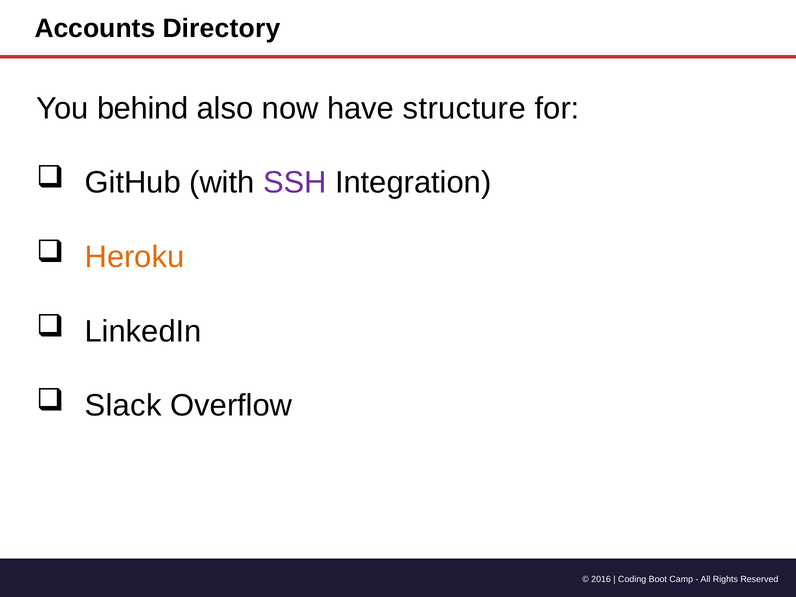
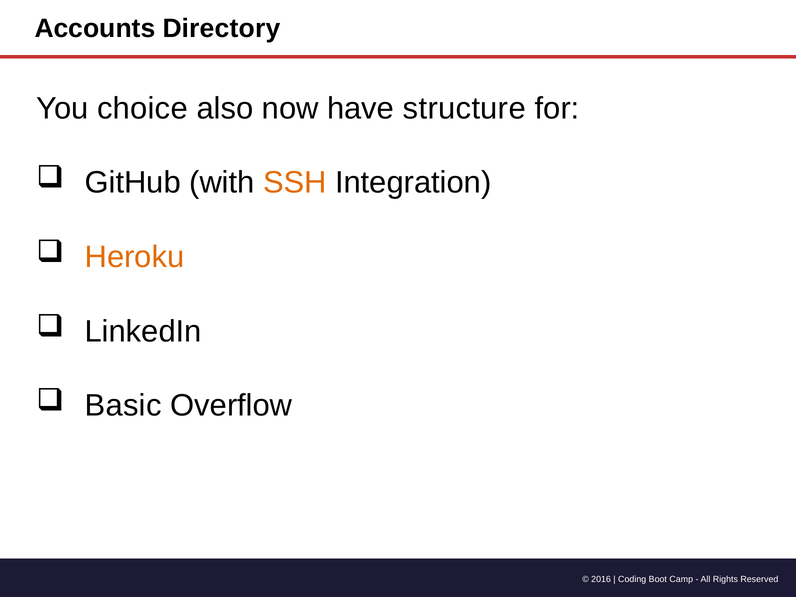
behind: behind -> choice (142, 108)
SSH colour: purple -> orange (295, 183)
Slack: Slack -> Basic (123, 406)
